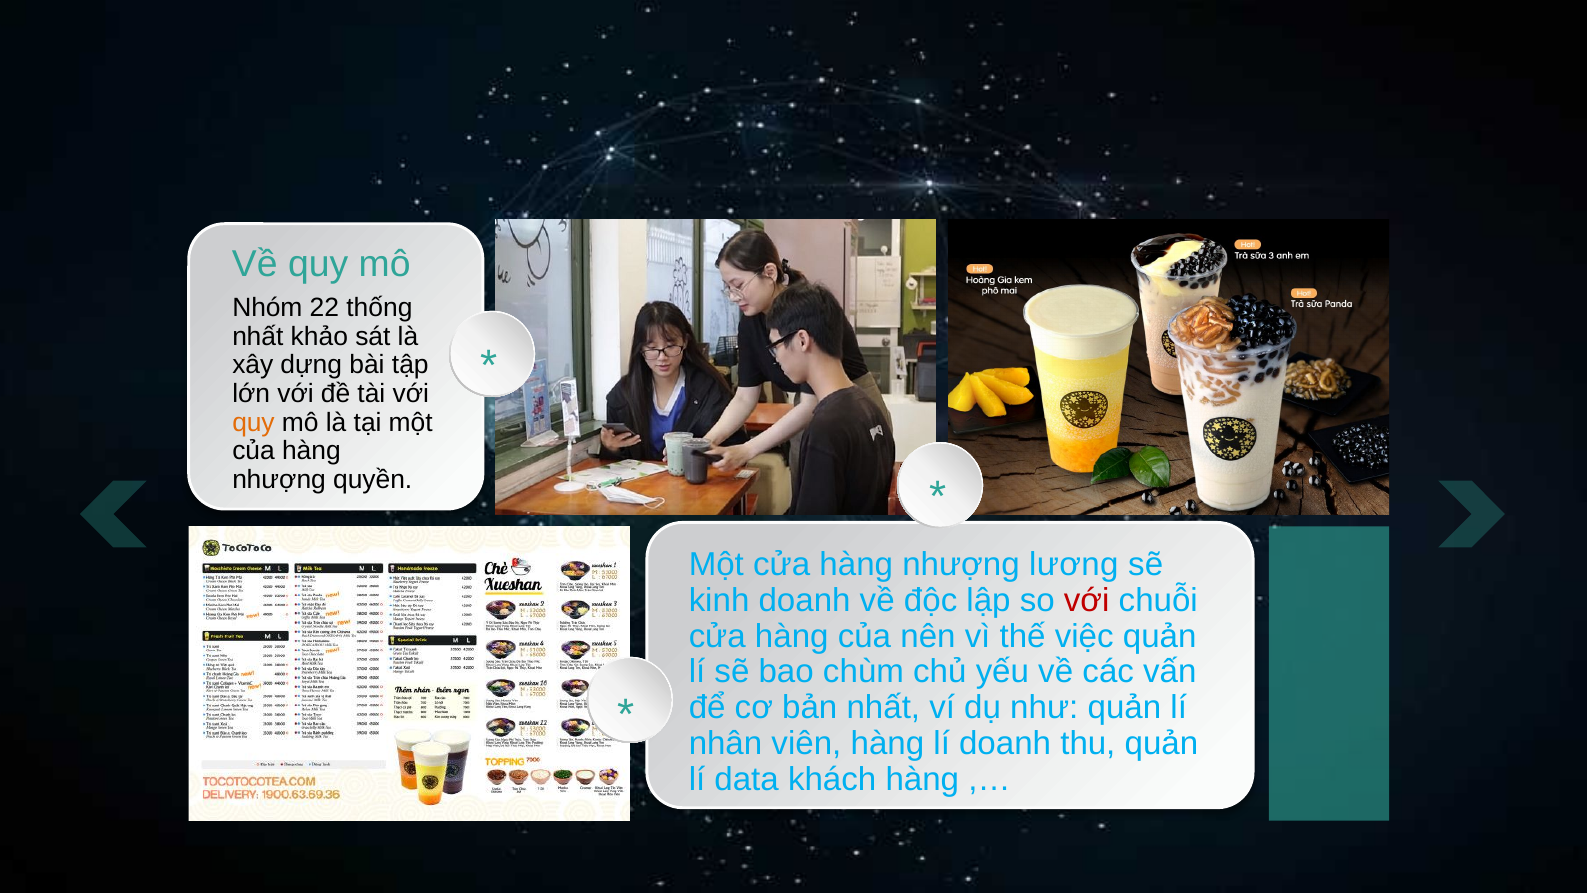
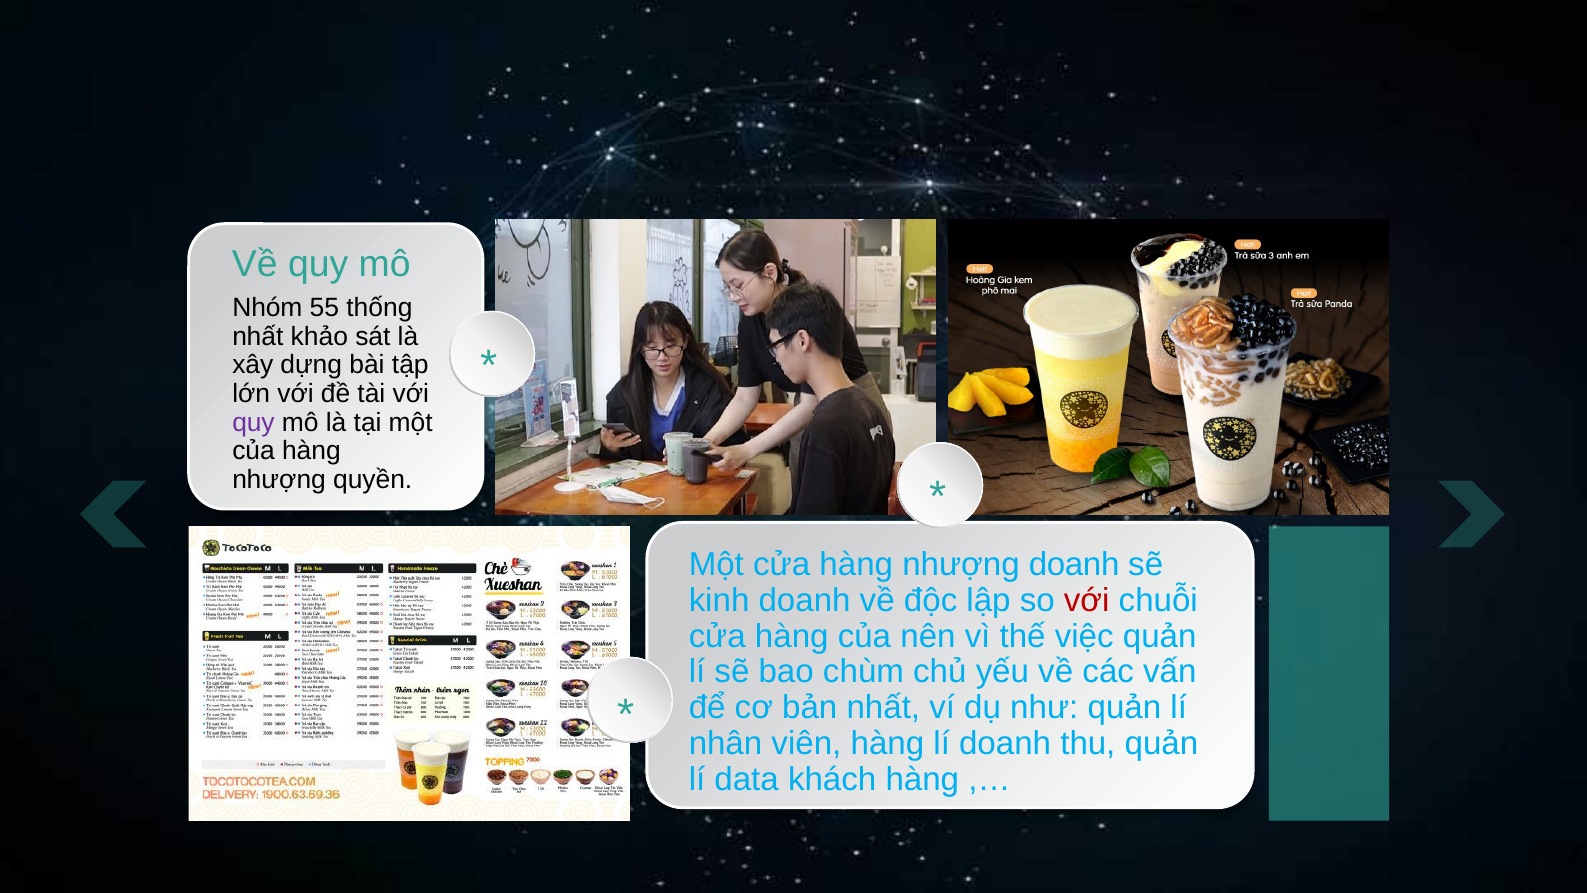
22: 22 -> 55 (324, 308)
quy colour: orange -> purple (253, 422)
lương: lương -> doanh (1074, 565)
